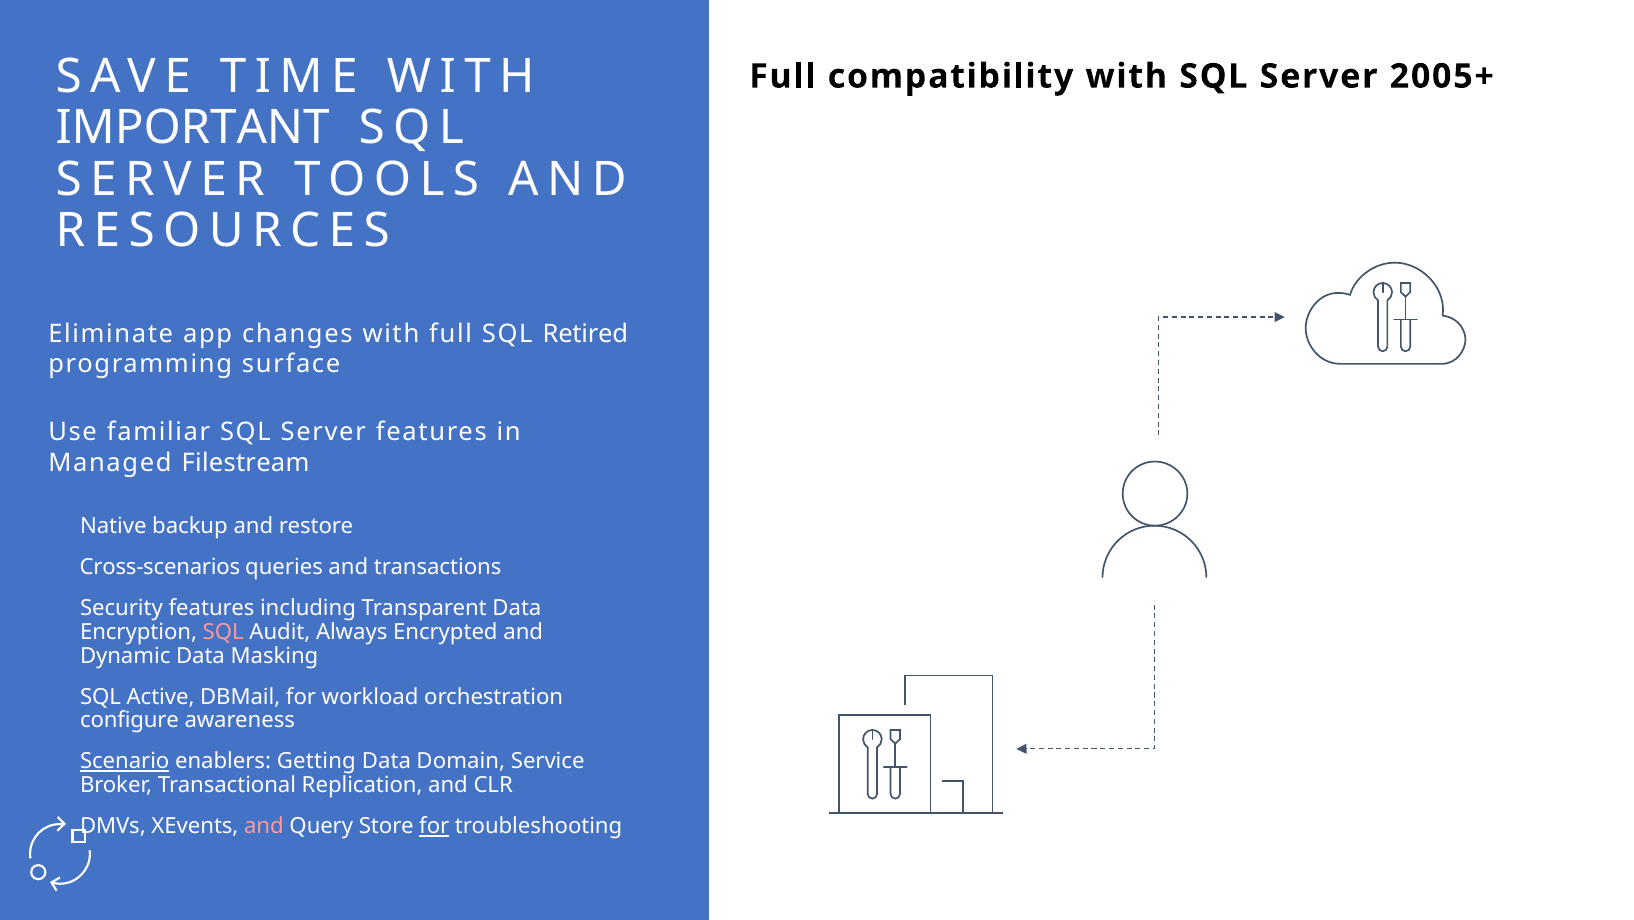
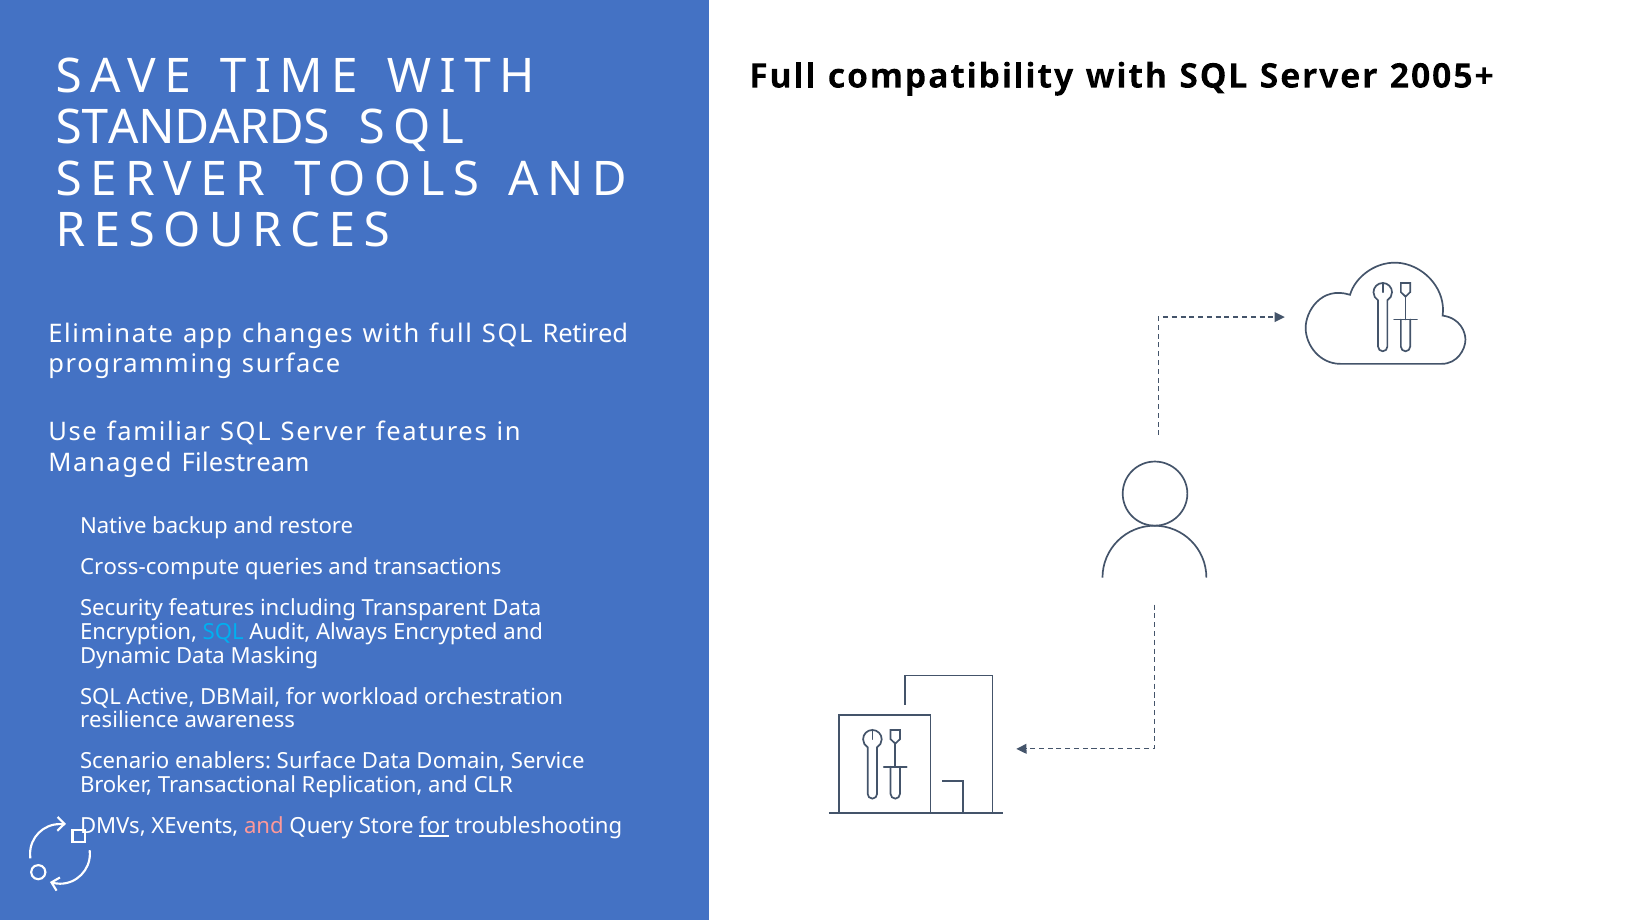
IMPORTANT: IMPORTANT -> STANDARDS (193, 128)
Cross-scenarios: Cross-scenarios -> Cross-compute (160, 567)
SQL colour: pink -> light blue (223, 632)
configure: configure -> resilience (129, 720)
Scenario underline: present -> none (125, 761)
enablers Getting: Getting -> Surface (316, 761)
